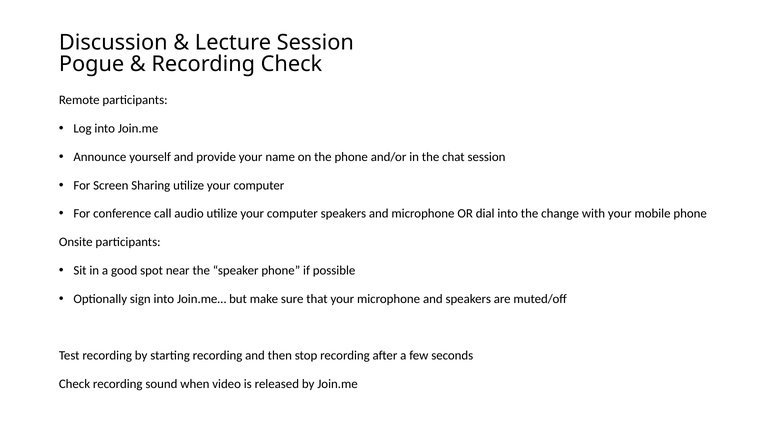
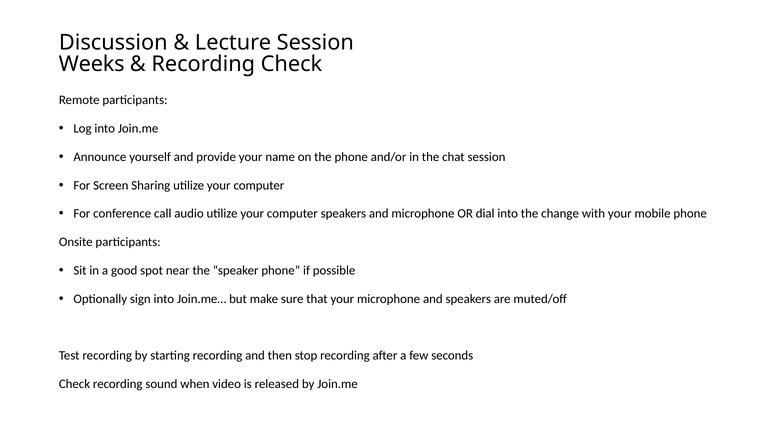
Pogue: Pogue -> Weeks (92, 64)
